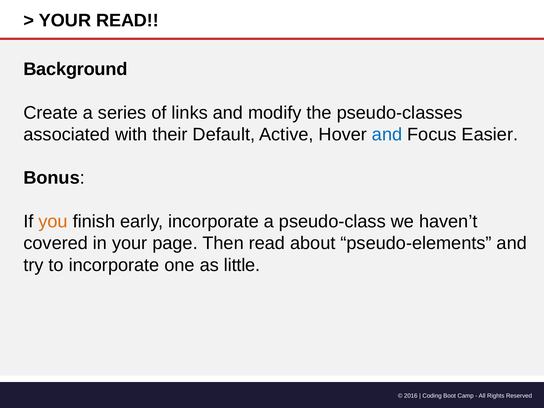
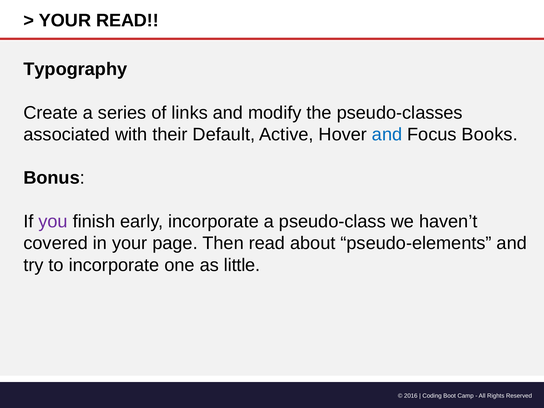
Background: Background -> Typography (75, 69)
Easier: Easier -> Books (490, 134)
you colour: orange -> purple (53, 222)
